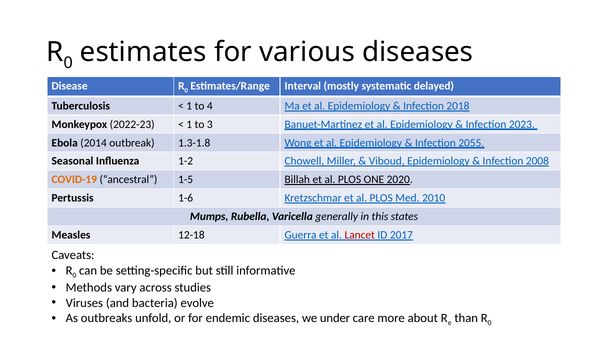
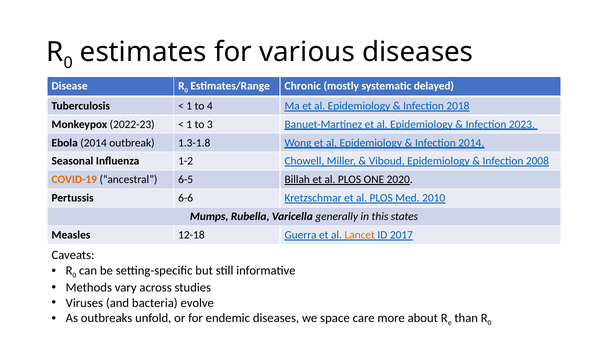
Interval: Interval -> Chronic (303, 86)
Infection 2055: 2055 -> 2014 (471, 143)
1-5: 1-5 -> 6-5 (186, 180)
1-6: 1-6 -> 6-6 (186, 198)
Lancet colour: red -> orange (360, 235)
under: under -> space (335, 318)
